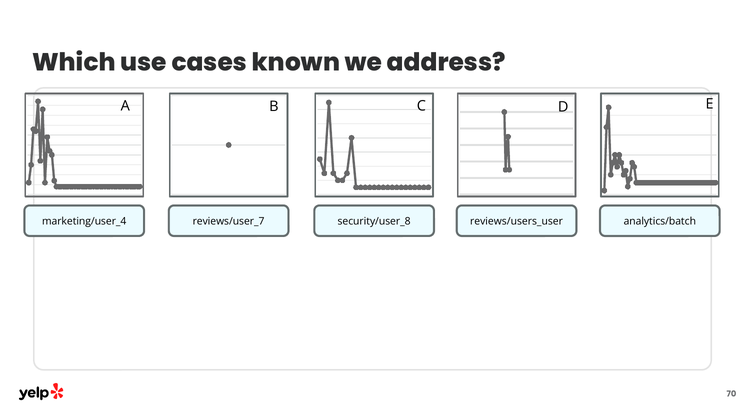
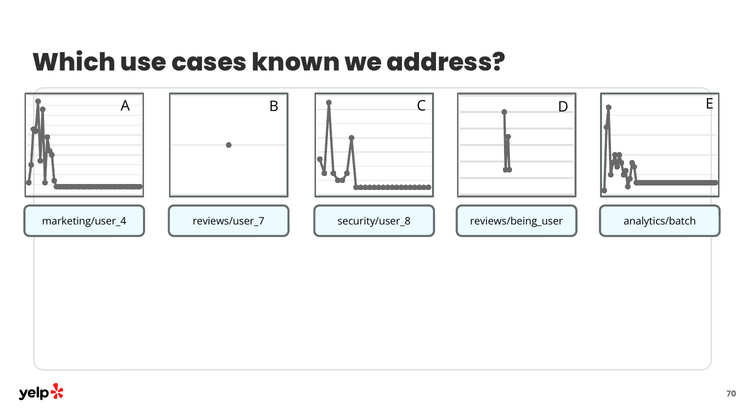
reviews/users_user: reviews/users_user -> reviews/being_user (517, 221)
